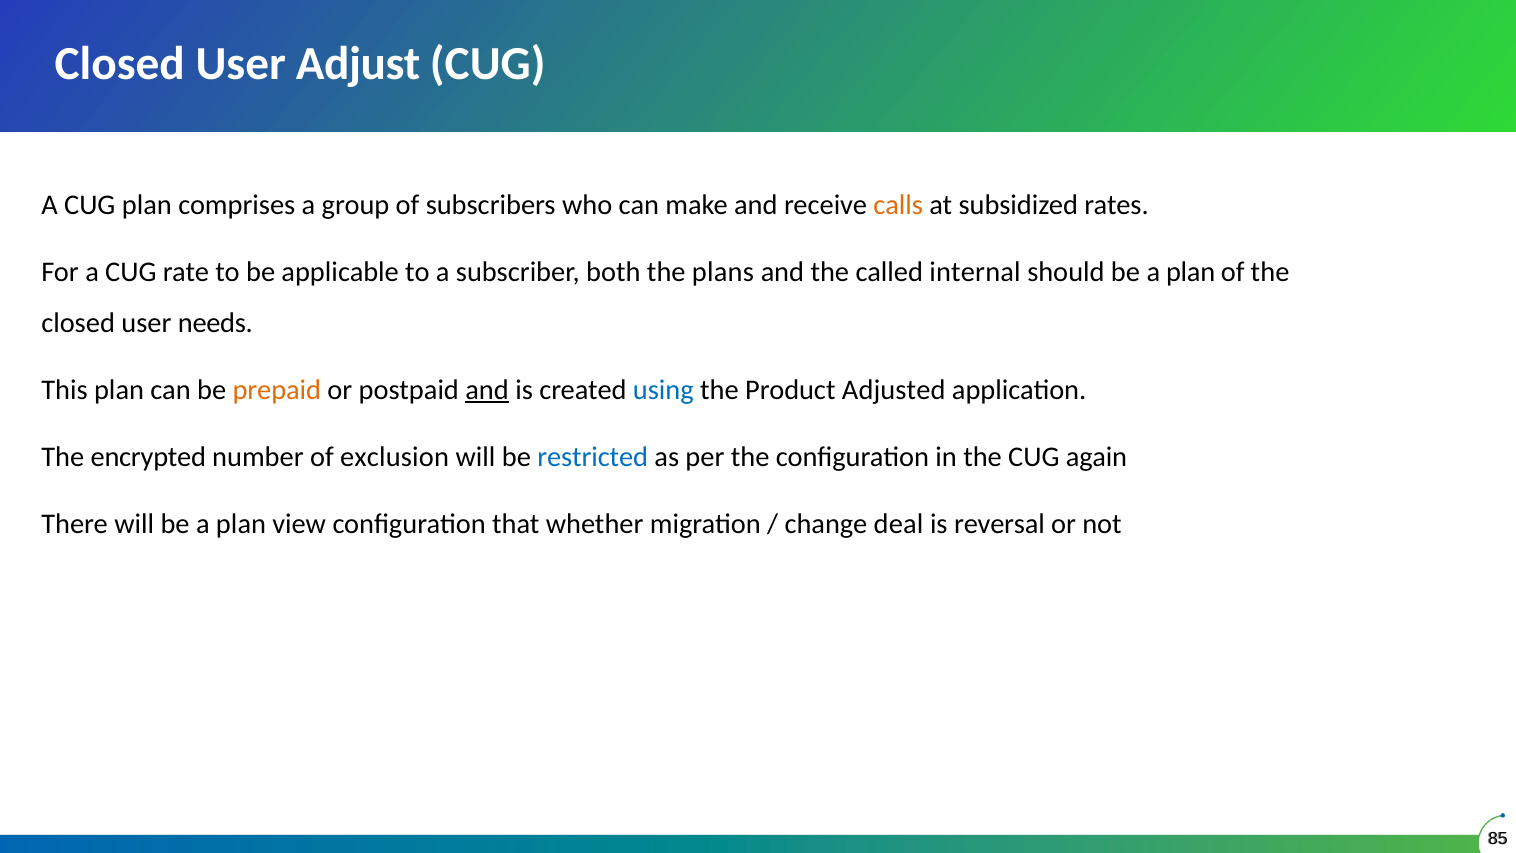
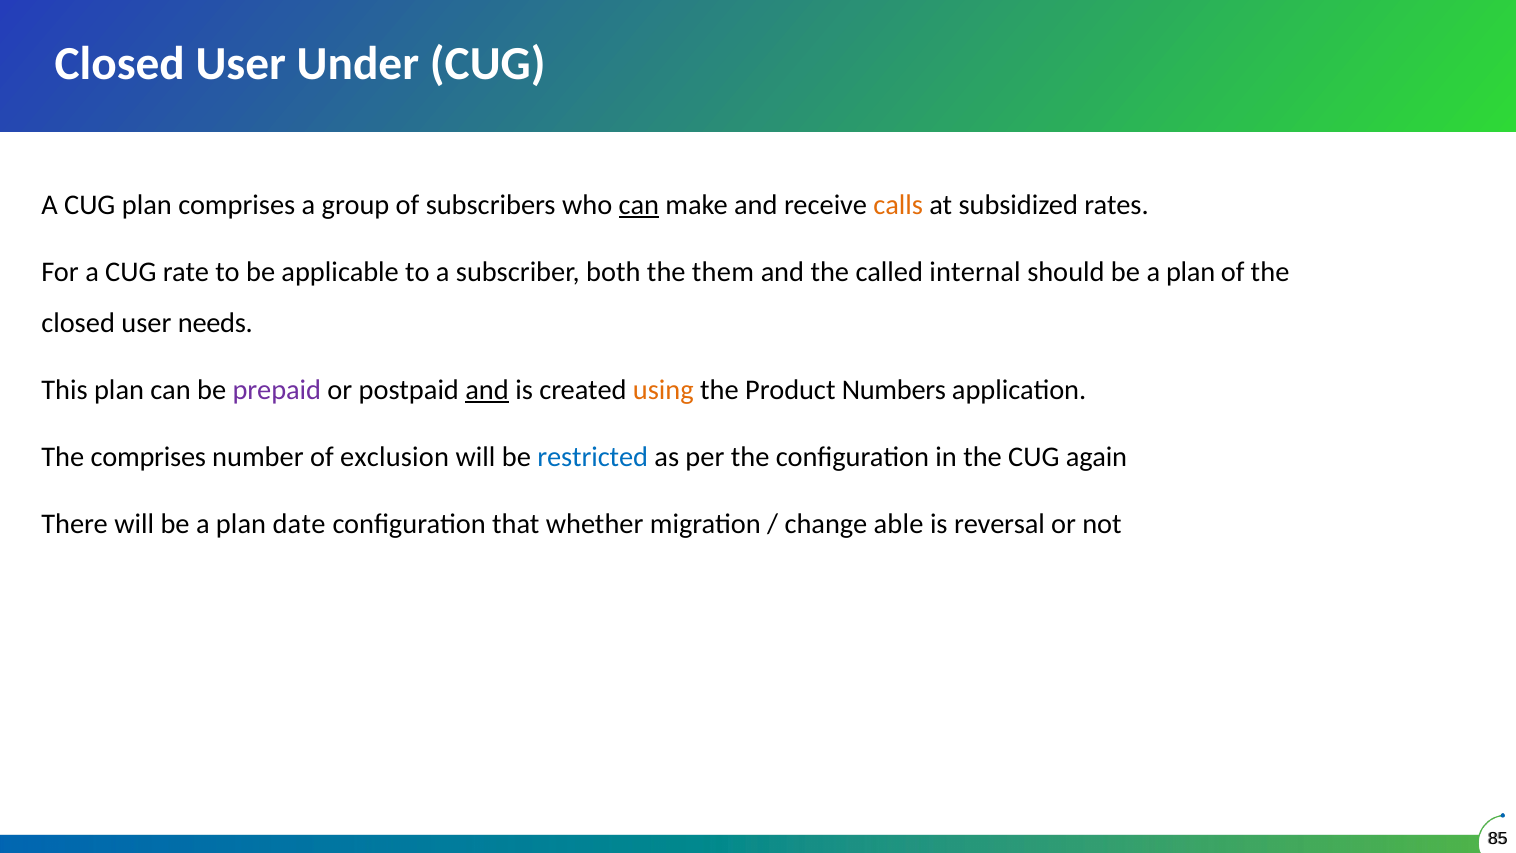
Adjust: Adjust -> Under (358, 64)
can underline: none -> present (639, 205)
plans: plans -> them (723, 272)
prepaid colour: orange -> purple (277, 390)
using colour: blue -> orange (663, 390)
Adjusted: Adjusted -> Numbers (894, 390)
The encrypted: encrypted -> comprises (148, 457)
view: view -> date (299, 524)
deal: deal -> able (899, 524)
